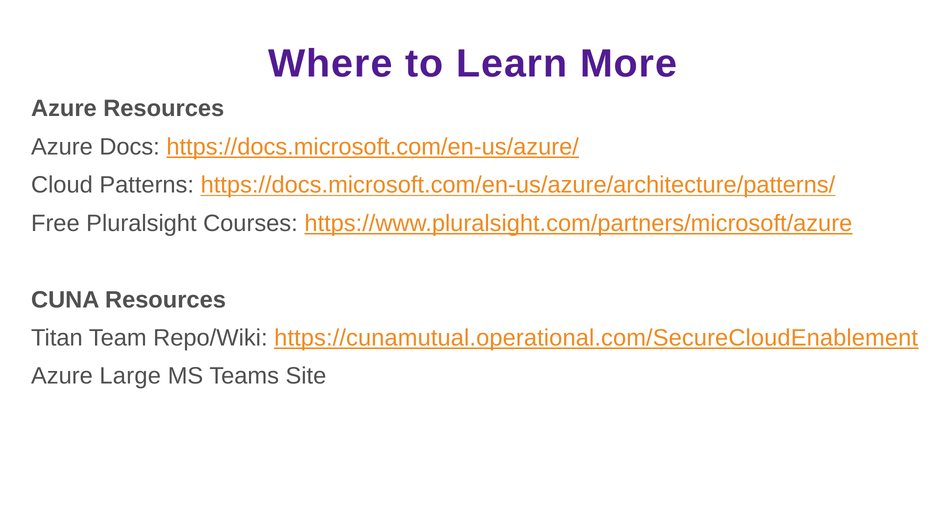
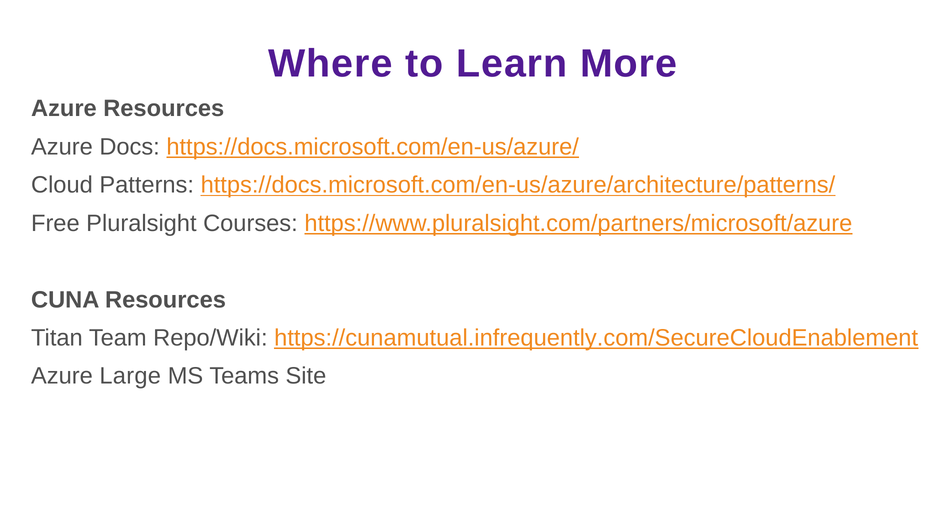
https://cunamutual.operational.com/SecureCloudEnablement: https://cunamutual.operational.com/SecureCloudEnablement -> https://cunamutual.infrequently.com/SecureCloudEnablement (596, 338)
